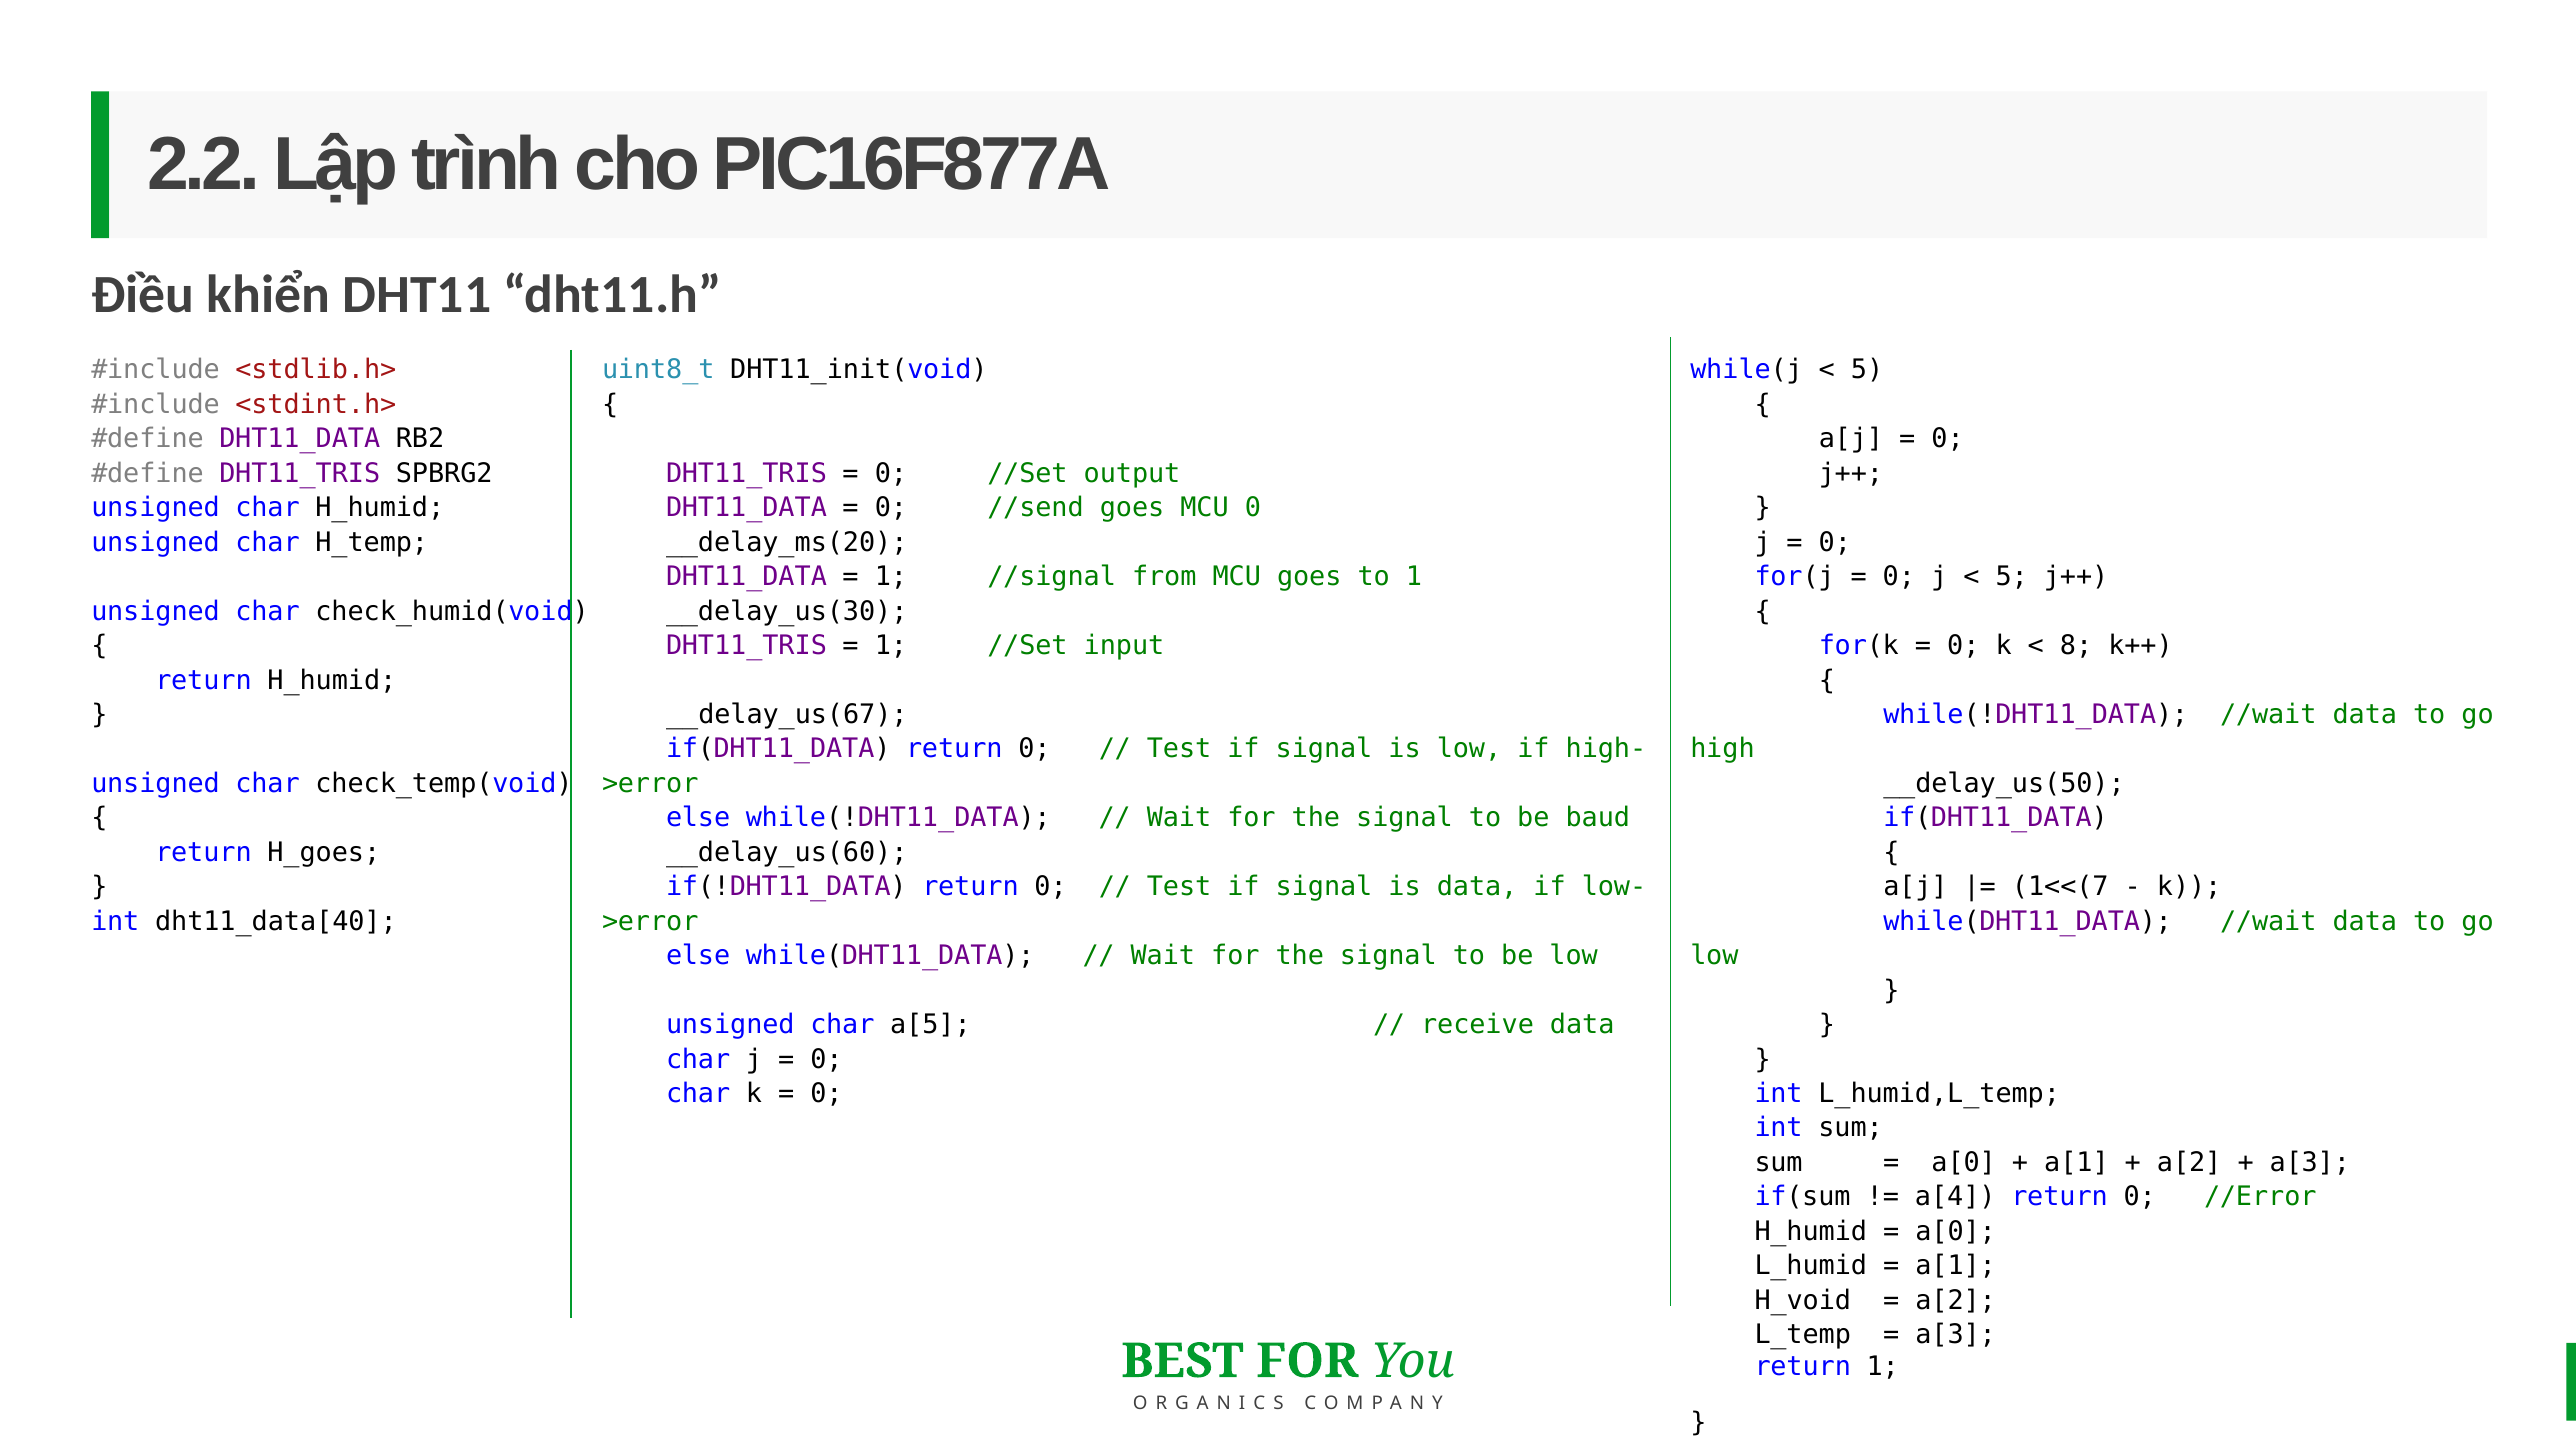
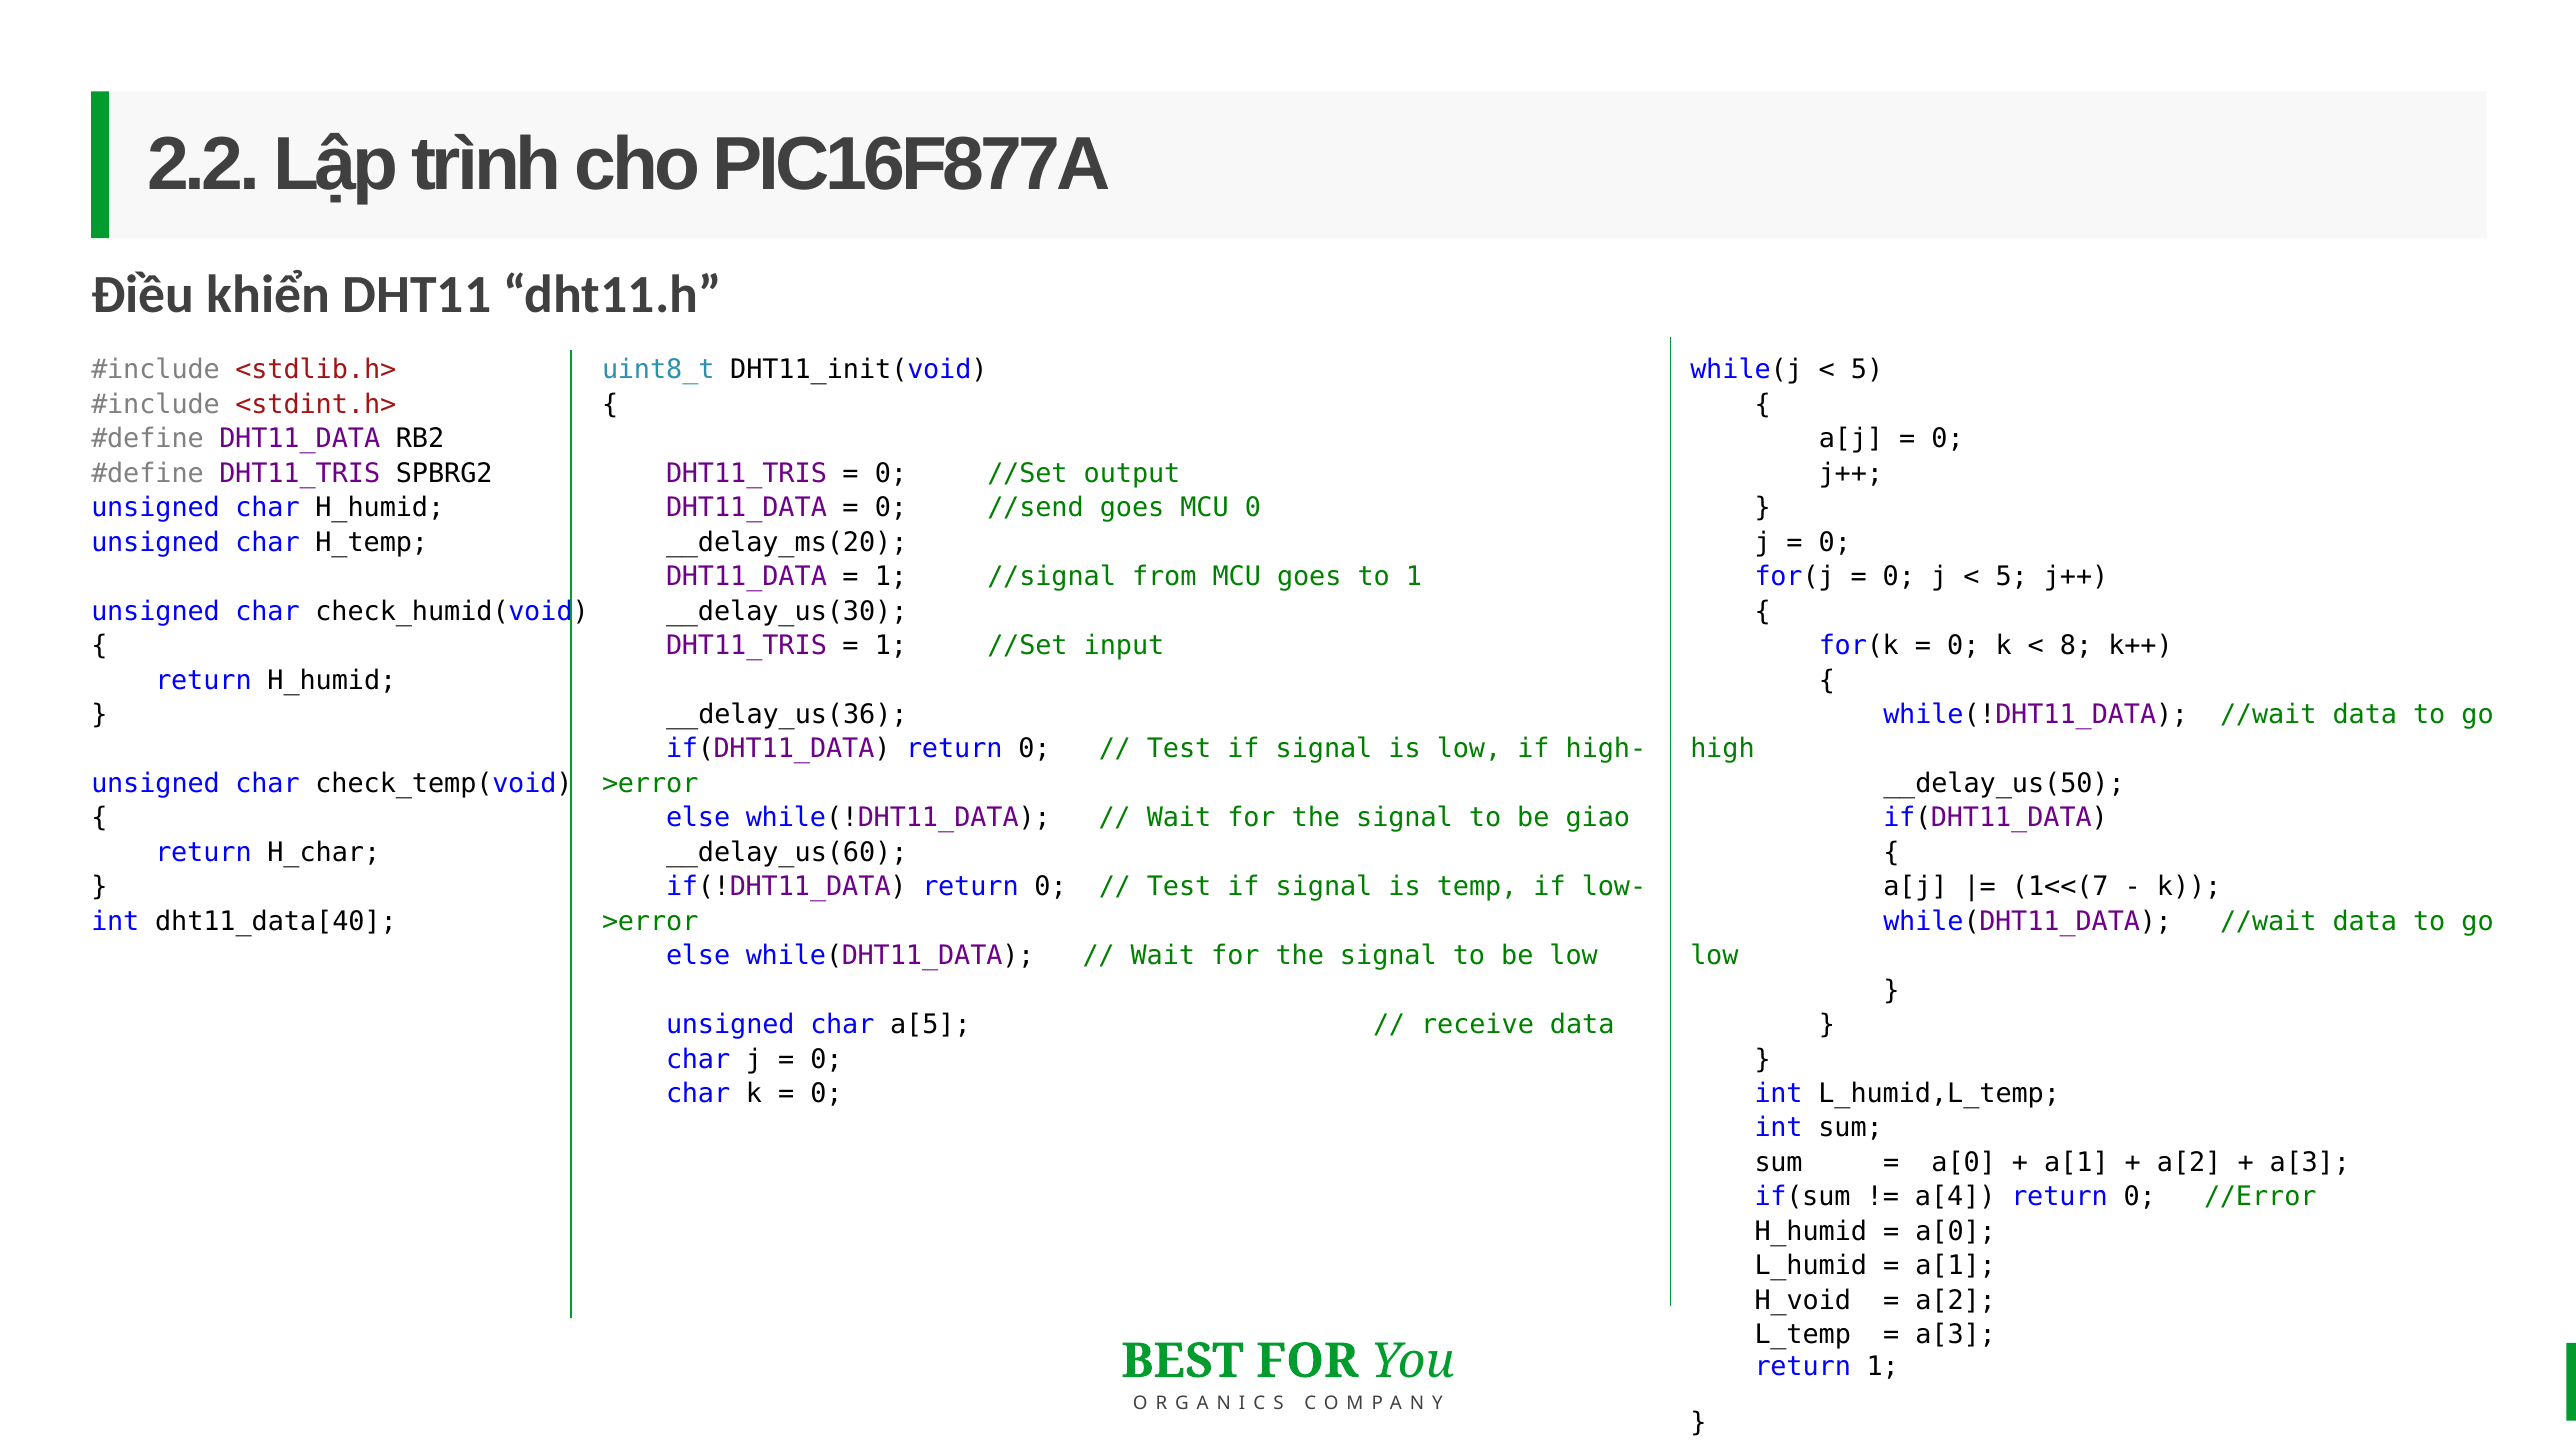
__delay_us(67: __delay_us(67 -> __delay_us(36 (787, 715)
baud: baud -> giao (1598, 818)
H_goes: H_goes -> H_char (324, 852)
is data: data -> temp (1477, 887)
